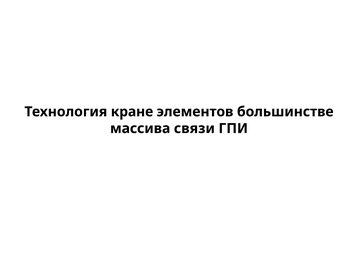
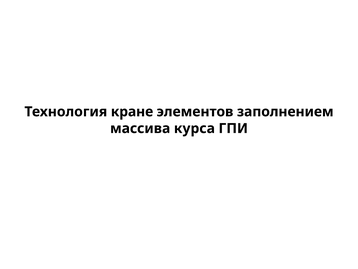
большинстве: большинстве -> заполнением (285, 112)
связи: связи -> курса (194, 128)
